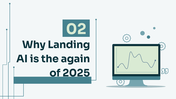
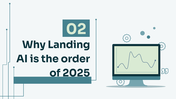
again: again -> order (75, 59)
